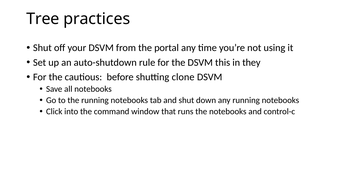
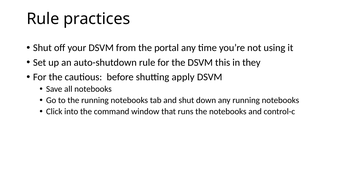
Tree: Tree -> Rule (43, 19)
clone: clone -> apply (183, 77)
